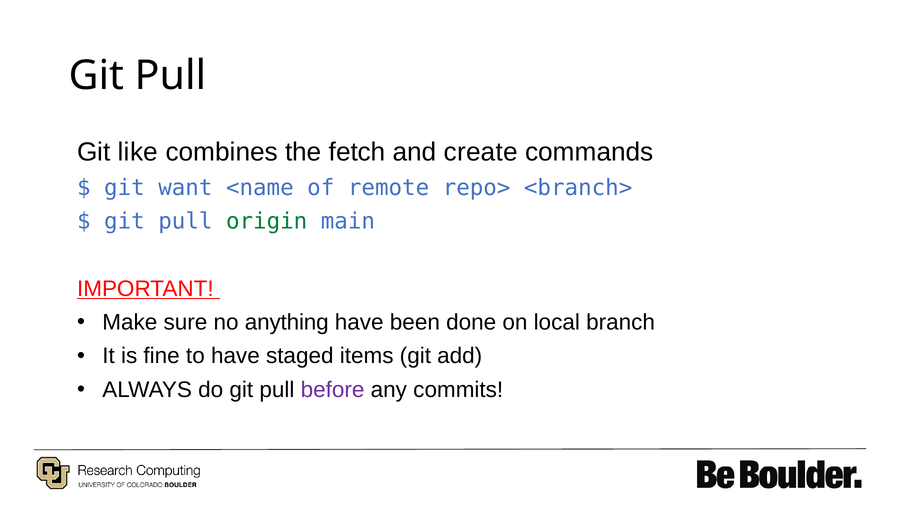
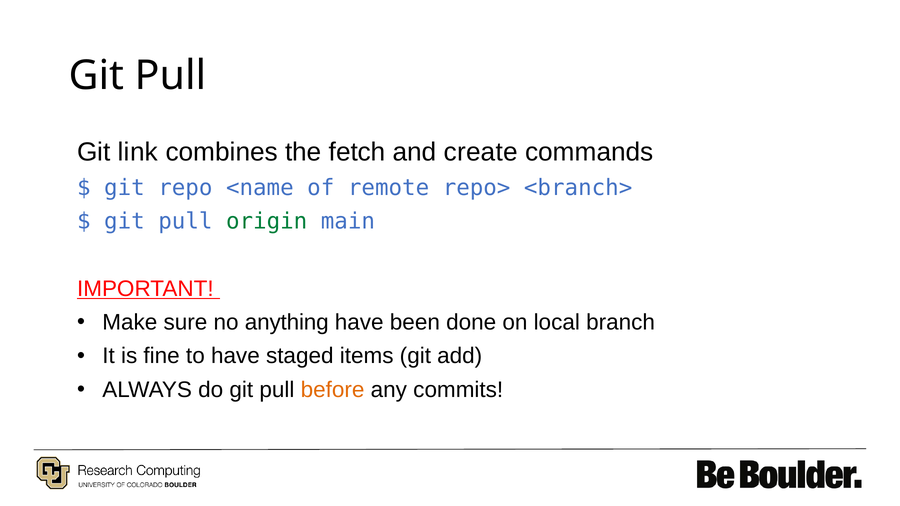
like: like -> link (138, 152)
want: want -> repo (185, 188)
before colour: purple -> orange (333, 390)
